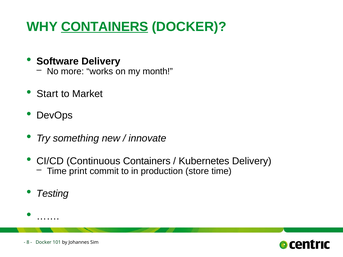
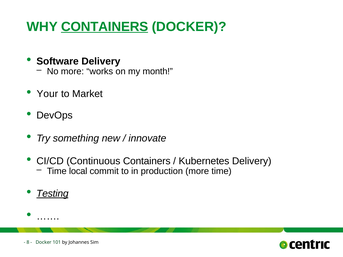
Start: Start -> Your (47, 94)
print: print -> local (78, 171)
production store: store -> more (197, 171)
Testing underline: none -> present (52, 194)
